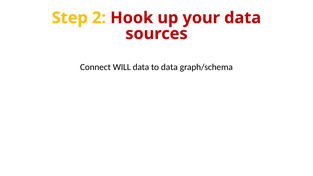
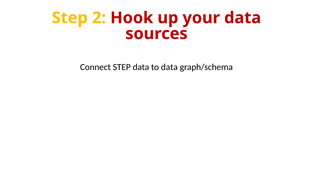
Connect WILL: WILL -> STEP (122, 67)
